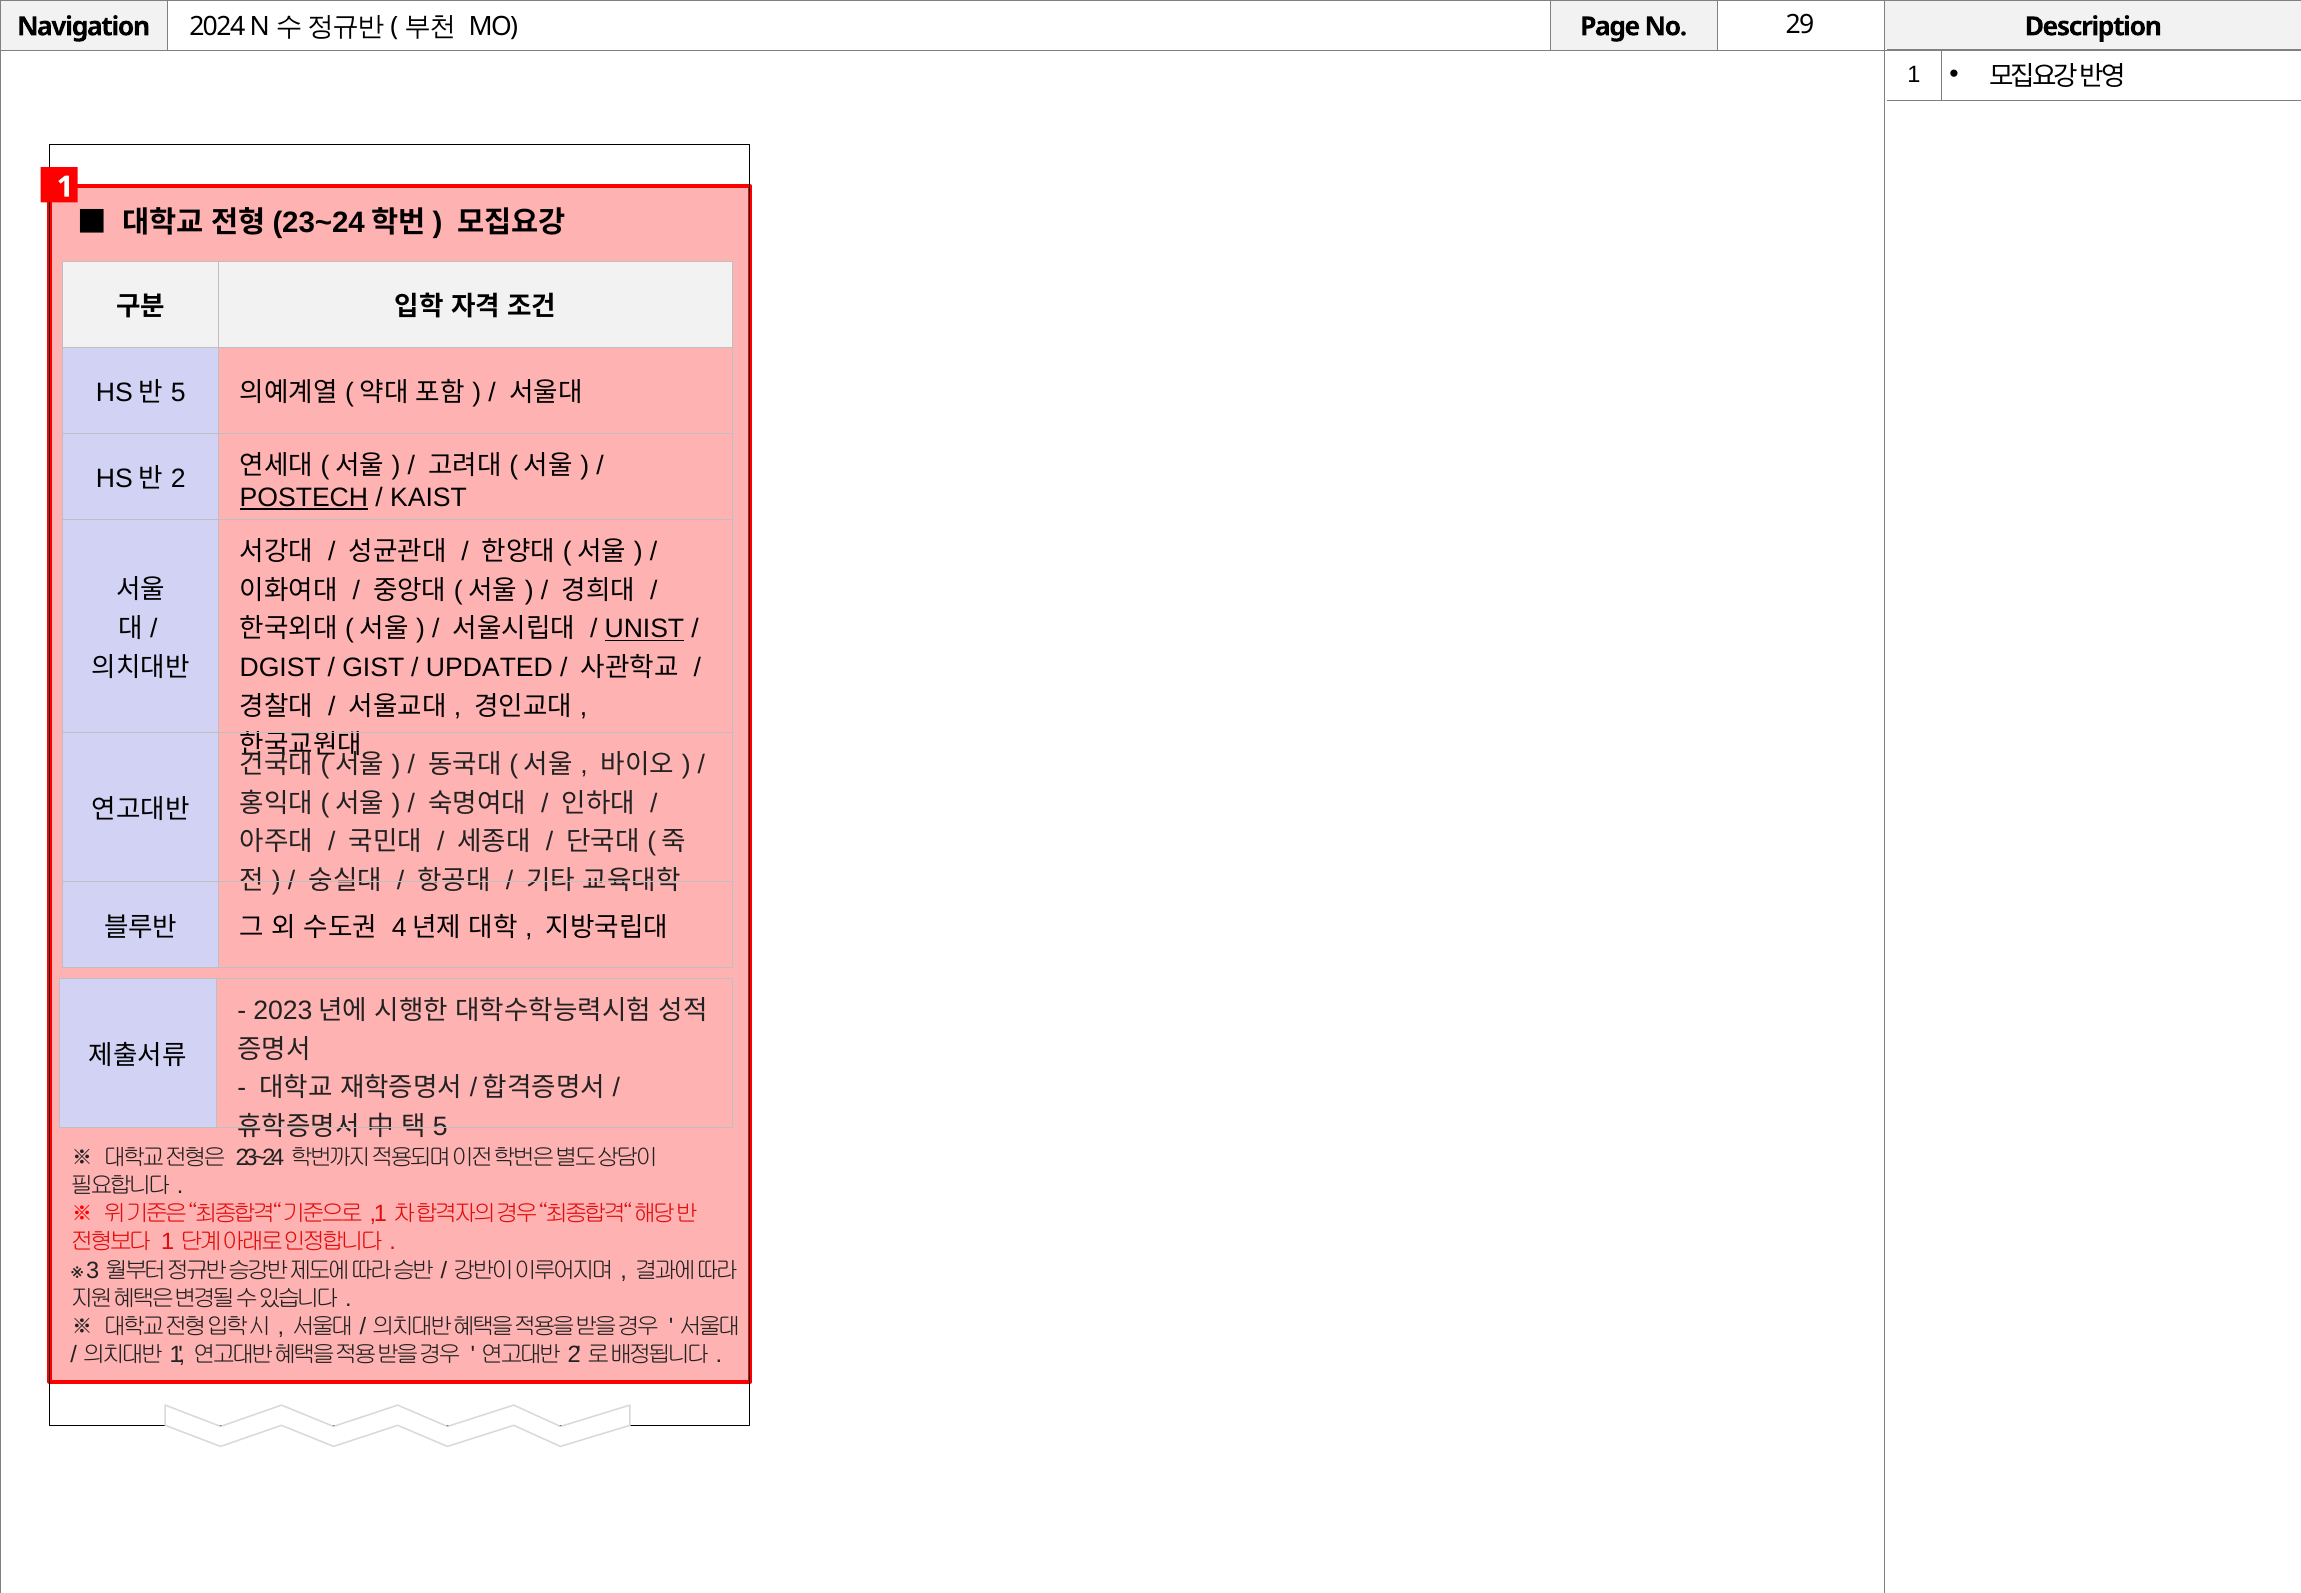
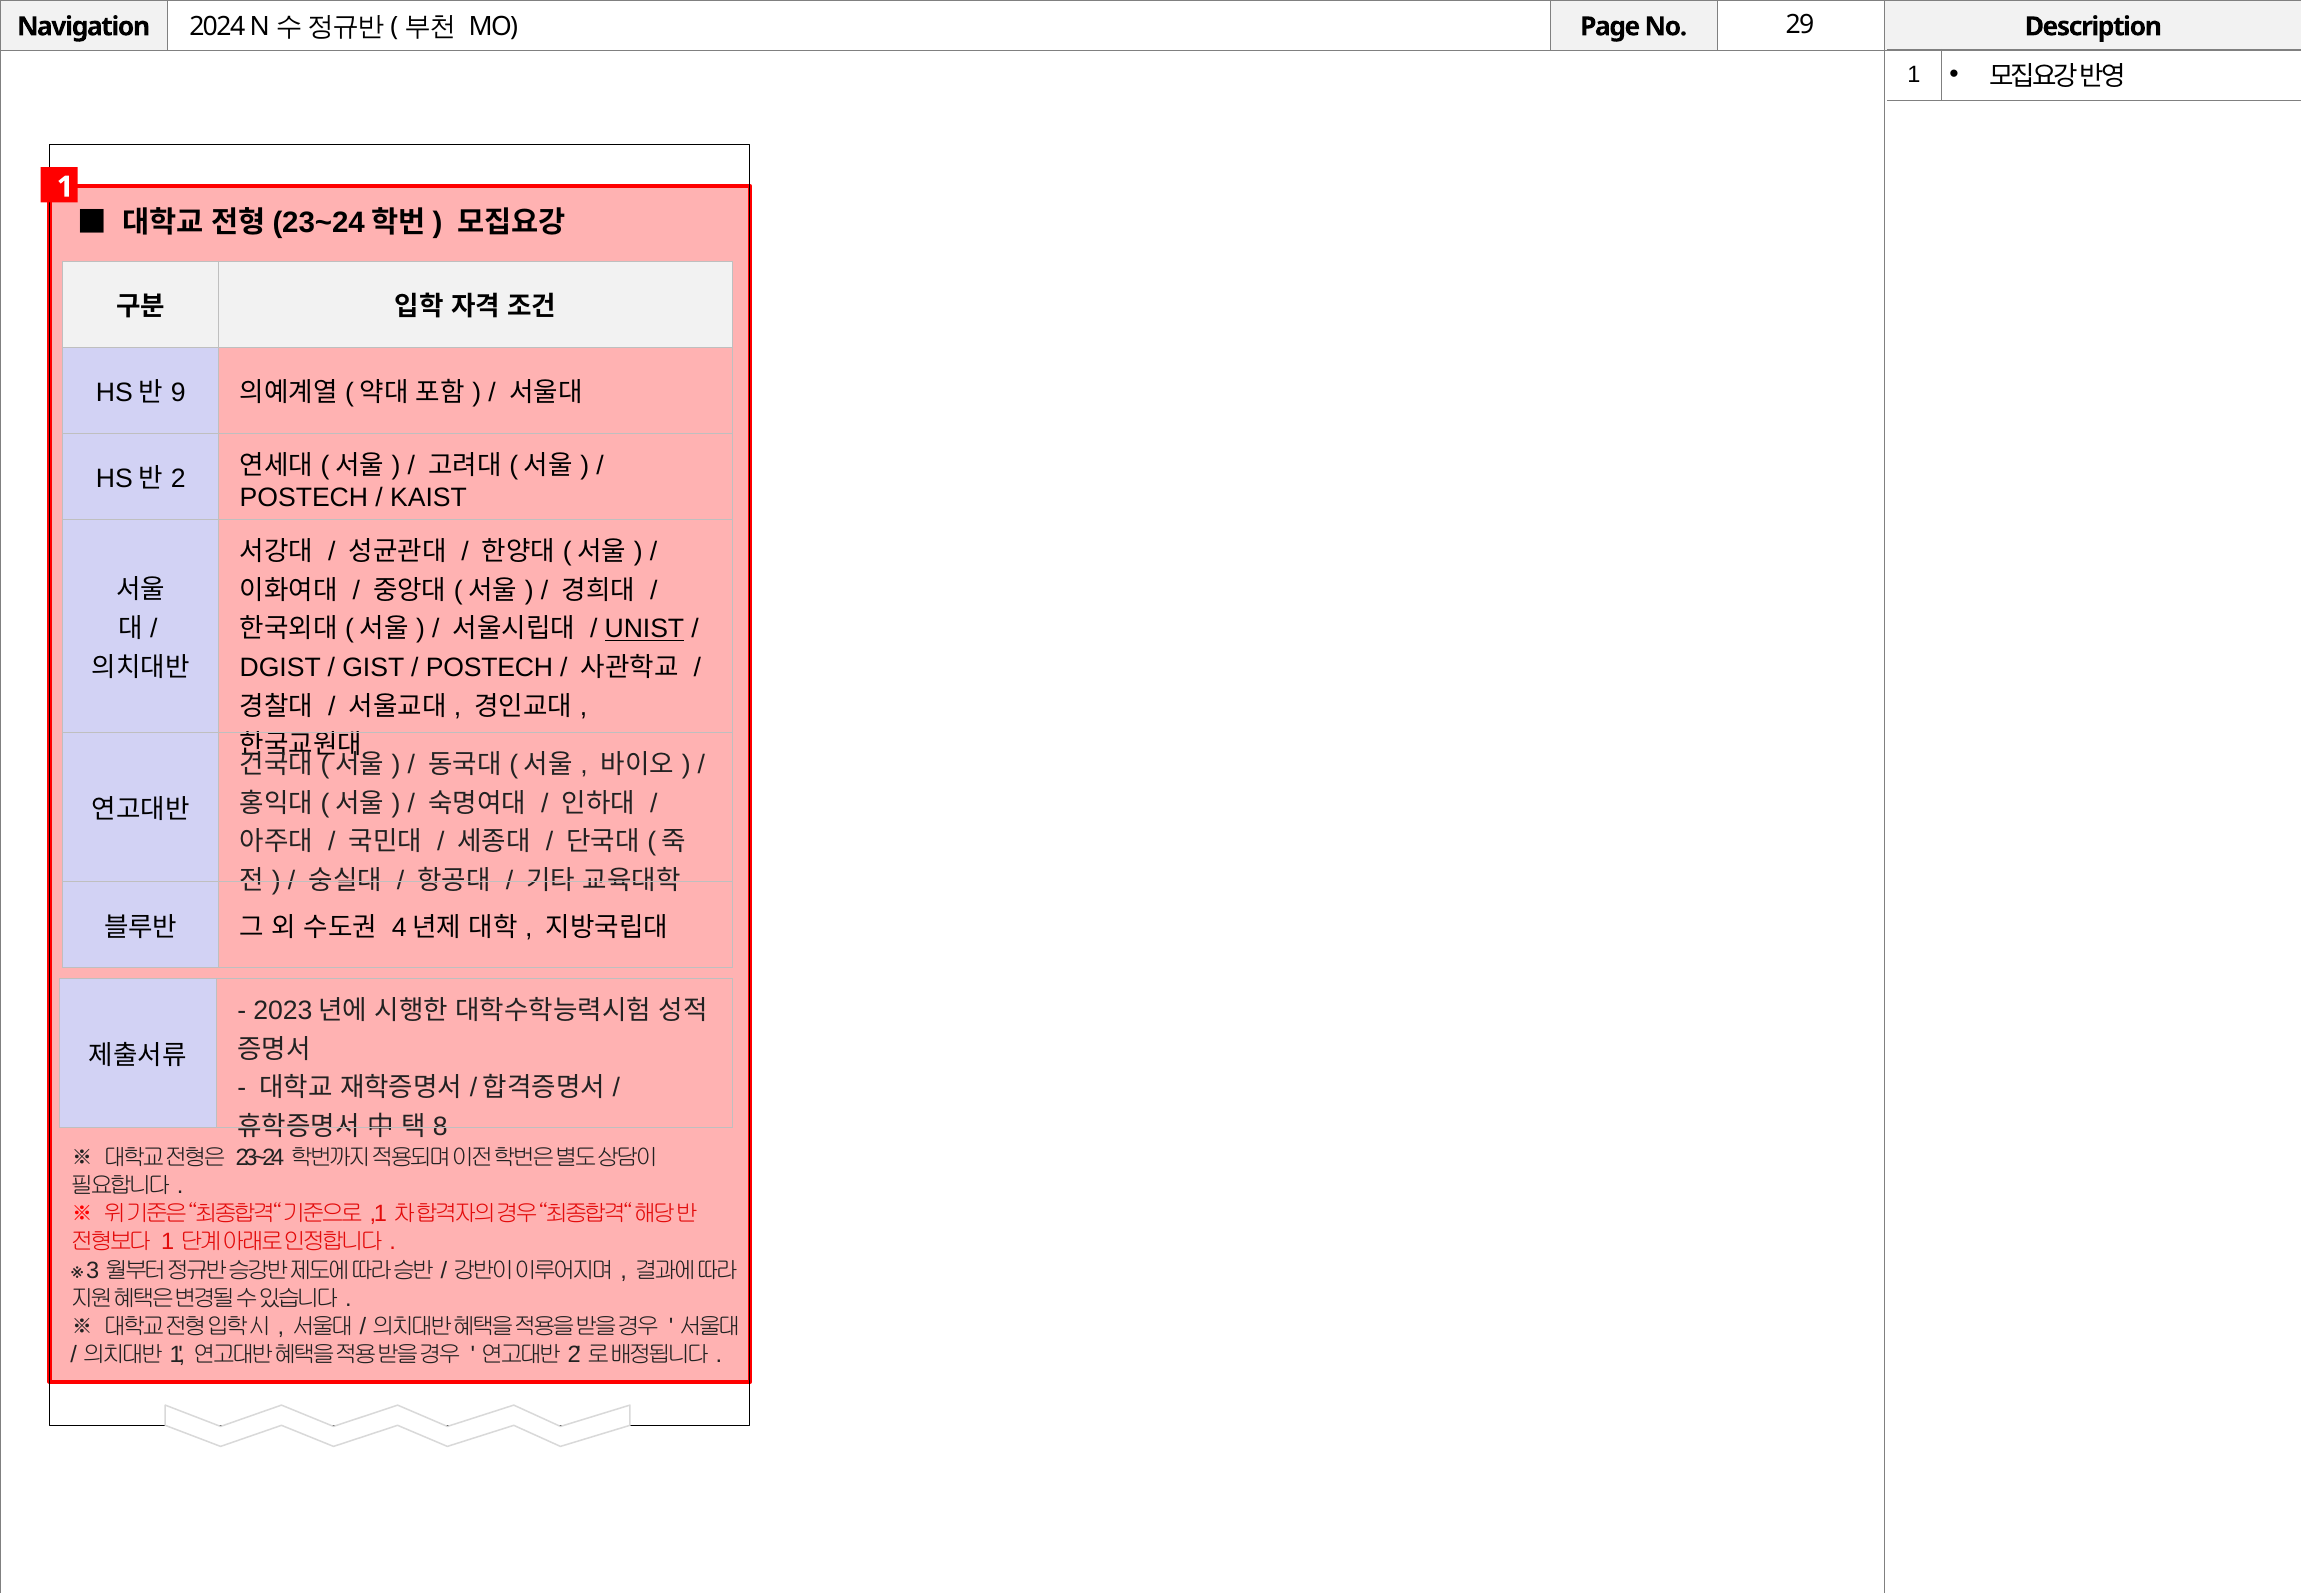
5: 5 -> 9 (178, 393)
POSTECH underline: present -> none (304, 498)
UPDATED: UPDATED -> POSTECH (490, 668)
5: 5 -> 8 (440, 1127)
